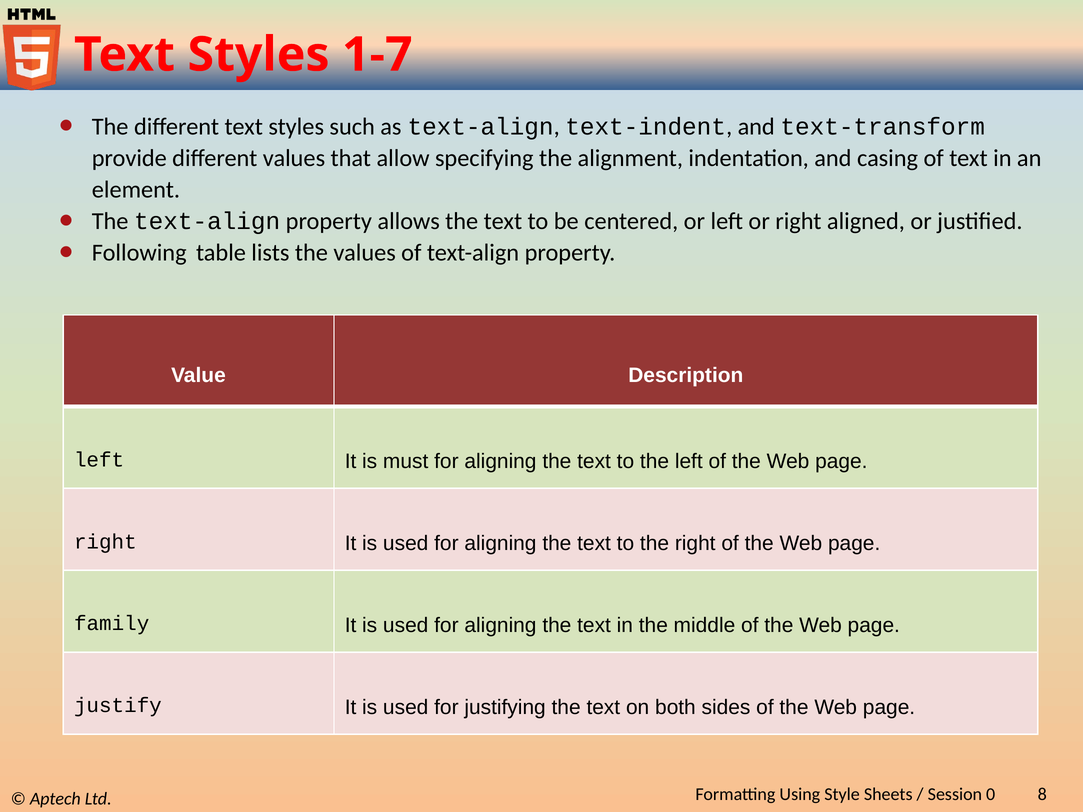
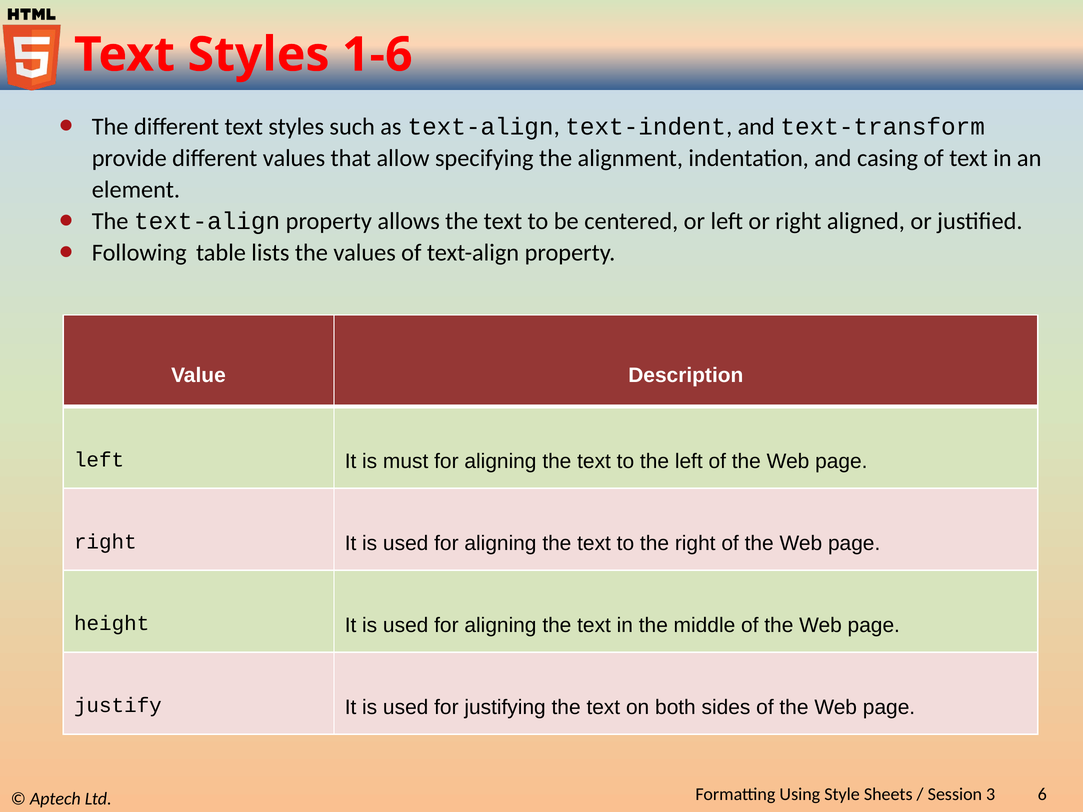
1-7: 1-7 -> 1-6 (377, 55)
family: family -> height (112, 624)
0: 0 -> 3 (991, 794)
8: 8 -> 6 (1042, 794)
